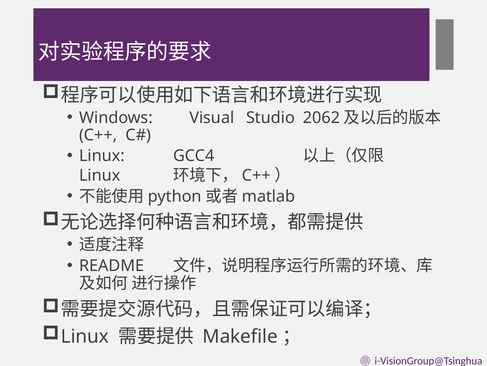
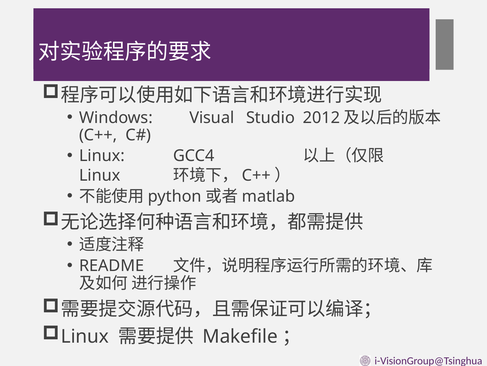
2062: 2062 -> 2012 (322, 117)
